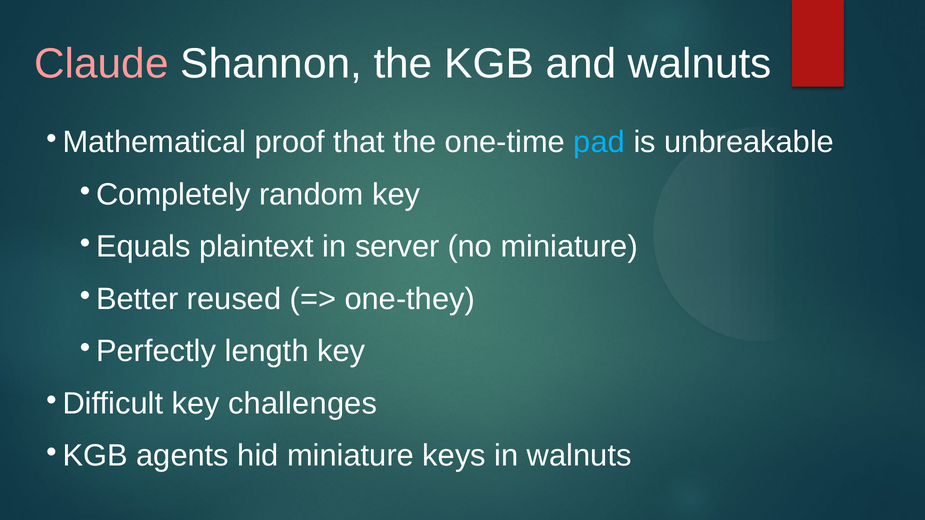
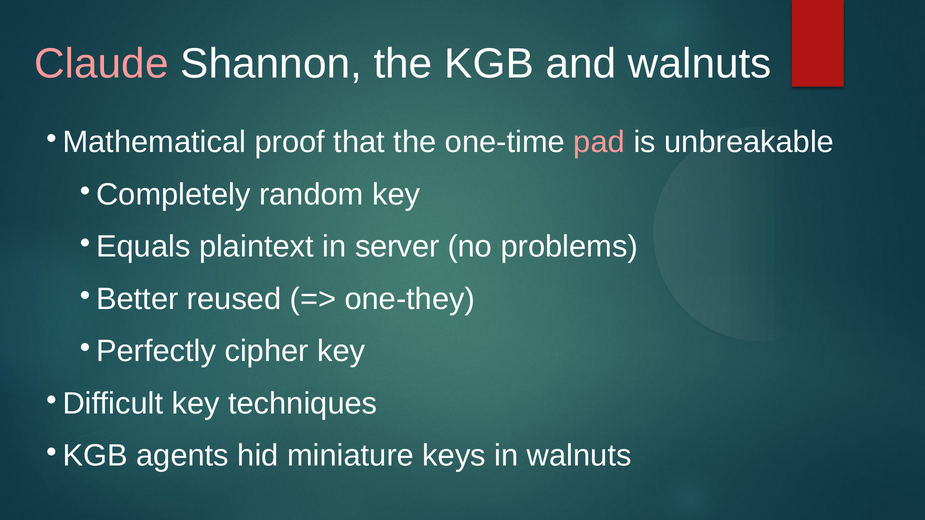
pad colour: light blue -> pink (599, 142)
no miniature: miniature -> problems (569, 247)
length: length -> cipher (267, 351)
challenges: challenges -> techniques (303, 404)
